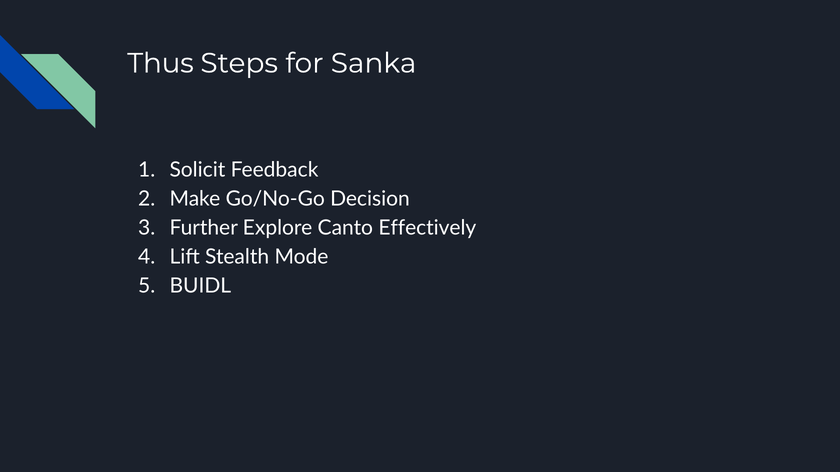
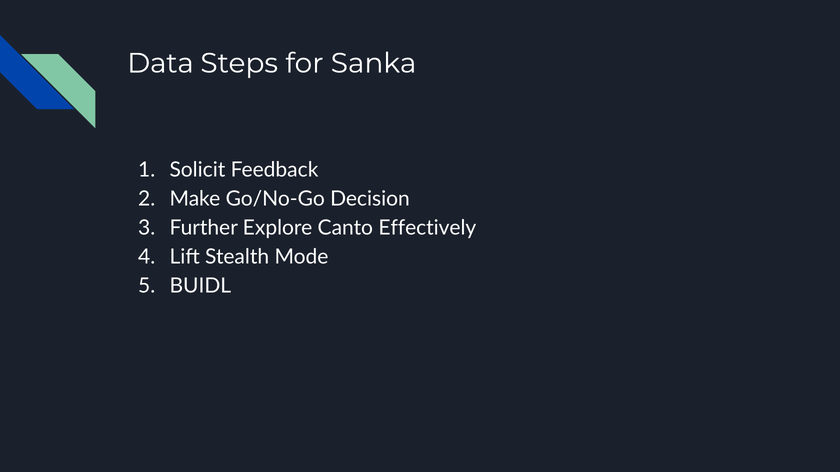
Thus: Thus -> Data (160, 63)
